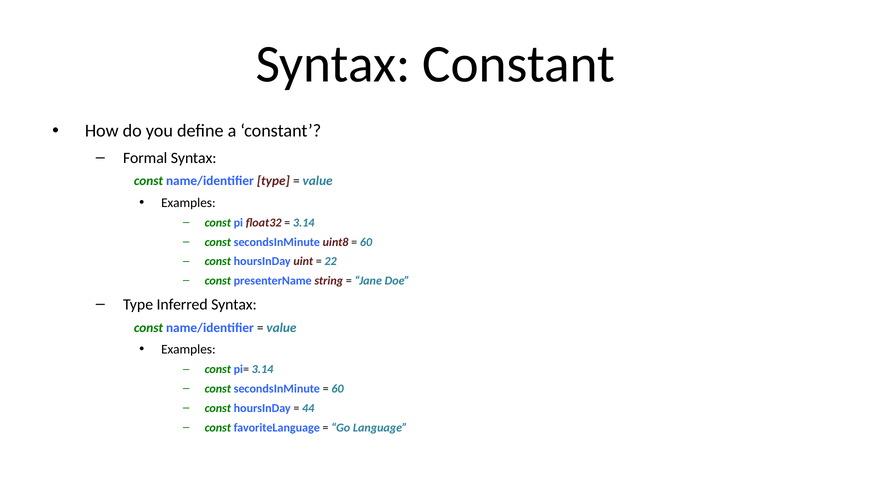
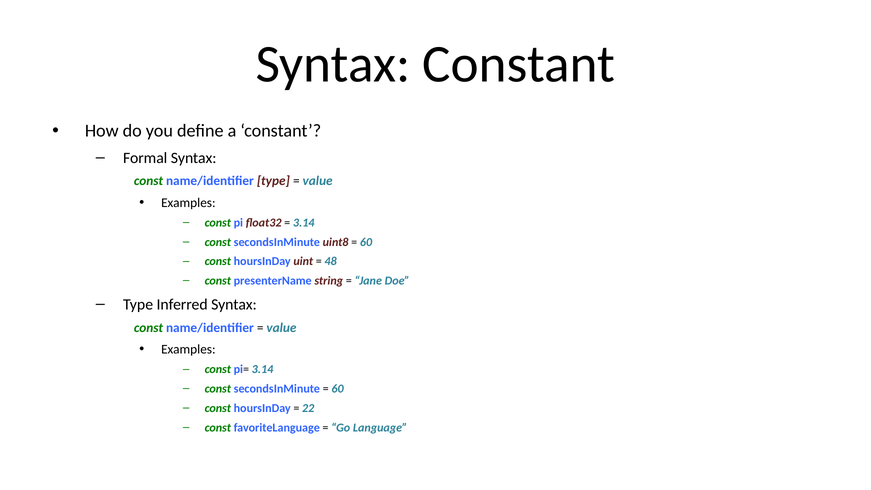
22: 22 -> 48 (331, 261)
44: 44 -> 22 (308, 408)
